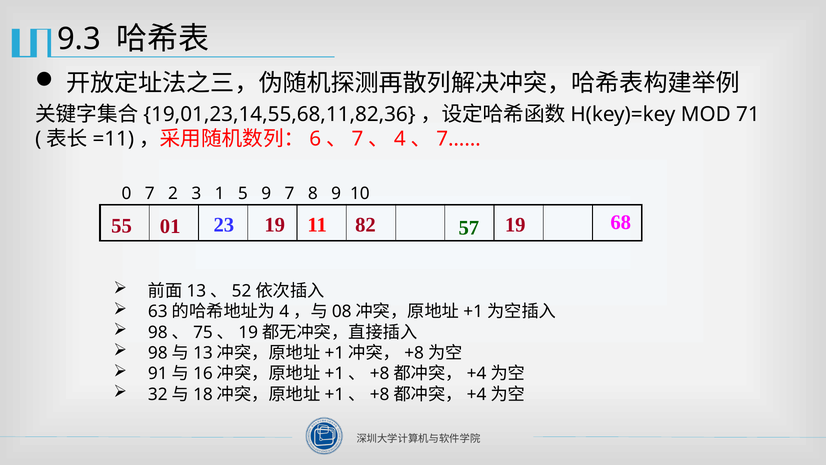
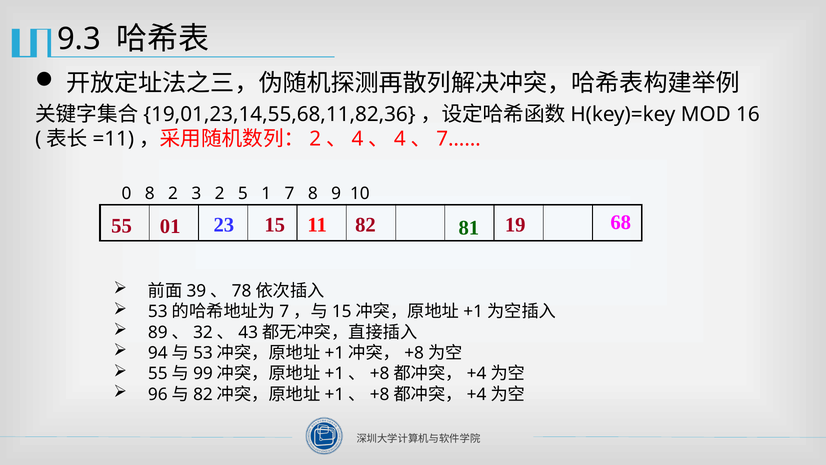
71: 71 -> 16 (748, 114)
6: 6 -> 2 (315, 139)
7: 7 -> 4 (358, 139)
0 7: 7 -> 8 (150, 193)
3 1: 1 -> 2 (220, 193)
5 9: 9 -> 1 (266, 193)
57: 57 -> 81 (469, 228)
23 19: 19 -> 15 (275, 225)
13: 13 -> 39 (196, 291)
52: 52 -> 78 (242, 291)
63: 63 -> 53 (158, 311)
4: 4 -> 7 (284, 311)
08: 08 -> 15 (342, 311)
98: 98 -> 89 (158, 332)
75: 75 -> 32 (203, 332)
19: 19 -> 43 (248, 332)
98: 98 -> 94 (158, 353)
13: 13 -> 53 (203, 353)
91: 91 -> 55 (158, 373)
16: 16 -> 99 (203, 373)
32: 32 -> 96 (158, 394)
18: 18 -> 82 (203, 394)
